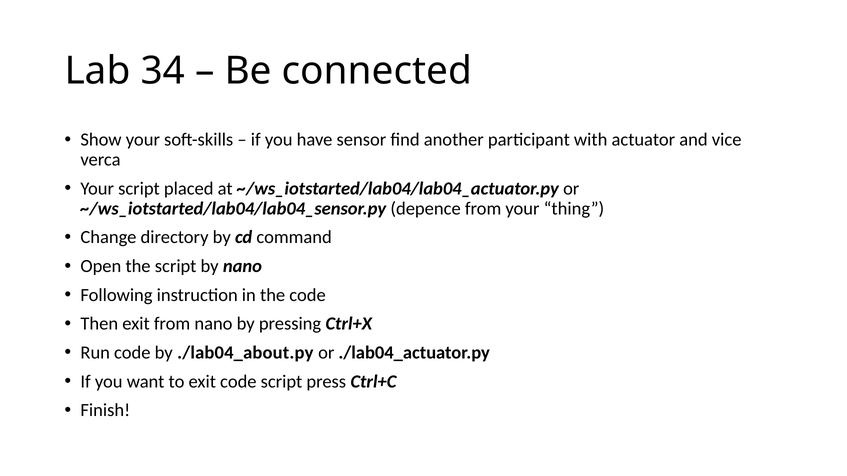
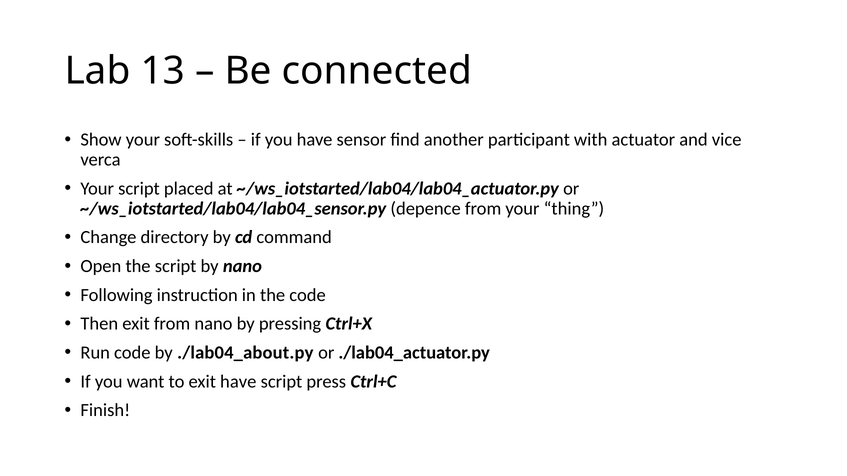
34: 34 -> 13 (163, 71)
exit code: code -> have (238, 382)
